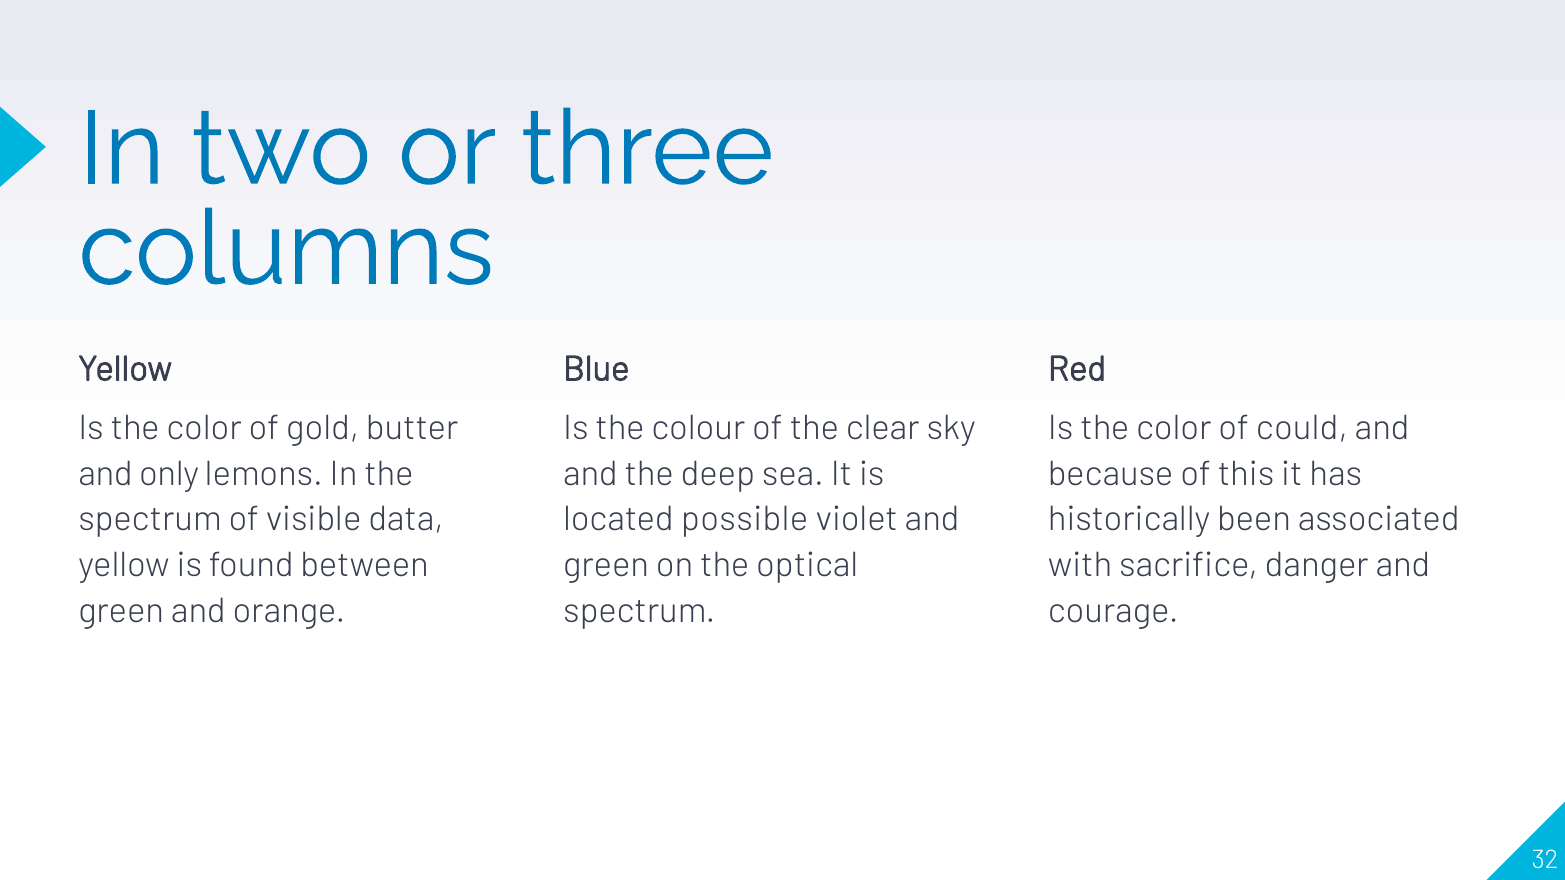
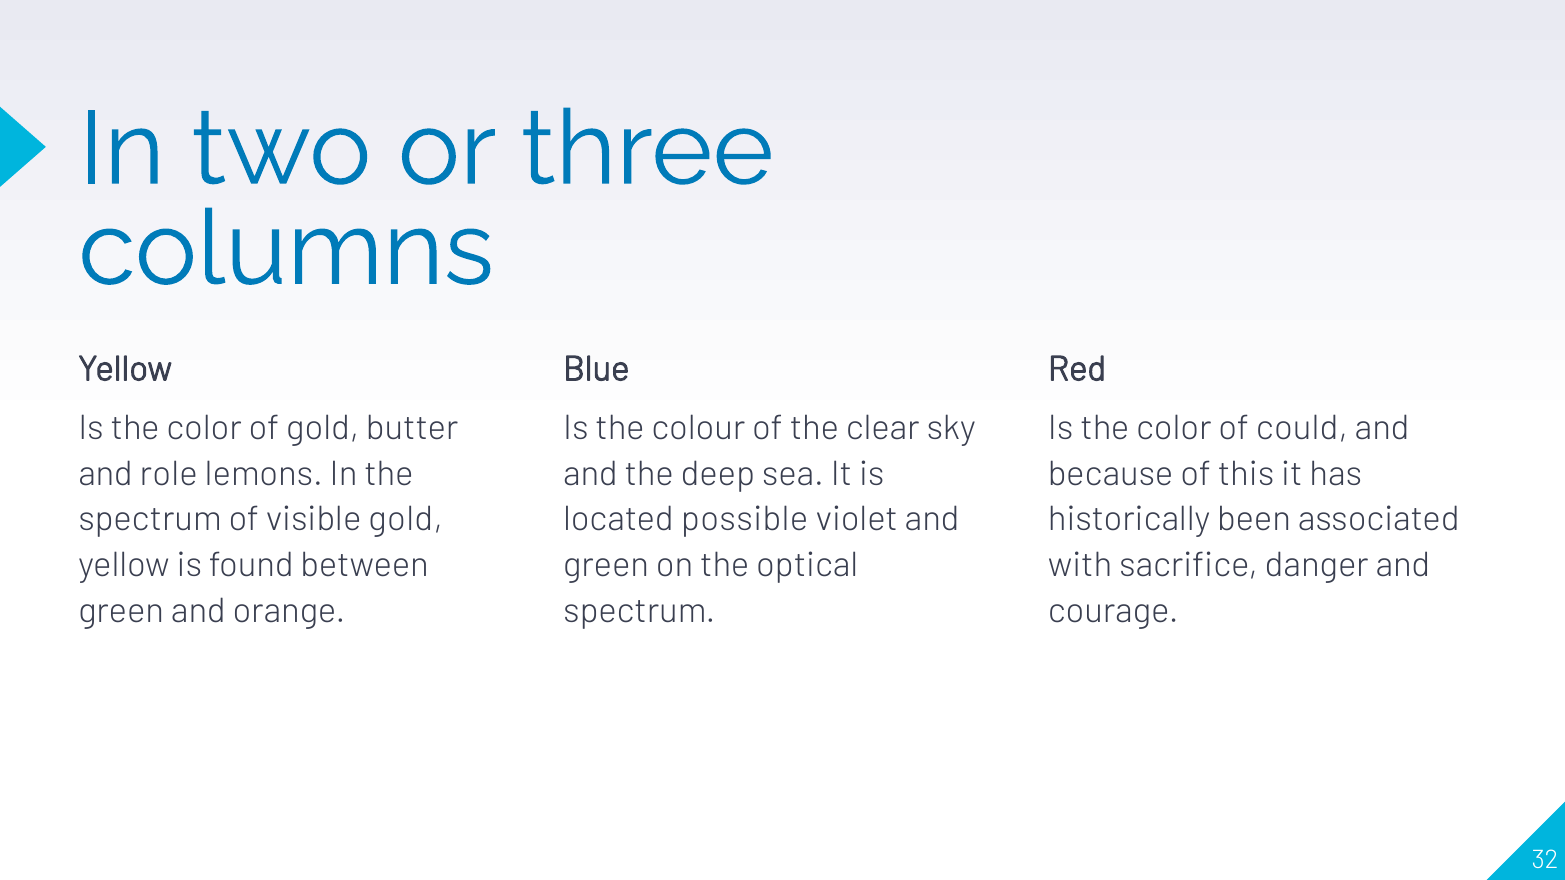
only: only -> role (169, 474)
visible data: data -> gold (406, 520)
